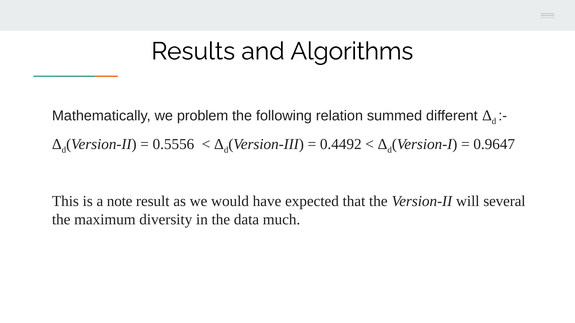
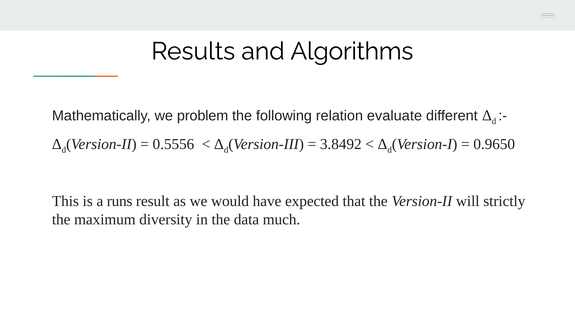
summed: summed -> evaluate (394, 116)
0.4492: 0.4492 -> 3.8492 (341, 144)
0.9647: 0.9647 -> 0.9650 (494, 144)
note: note -> runs (120, 201)
several: several -> strictly (504, 201)
